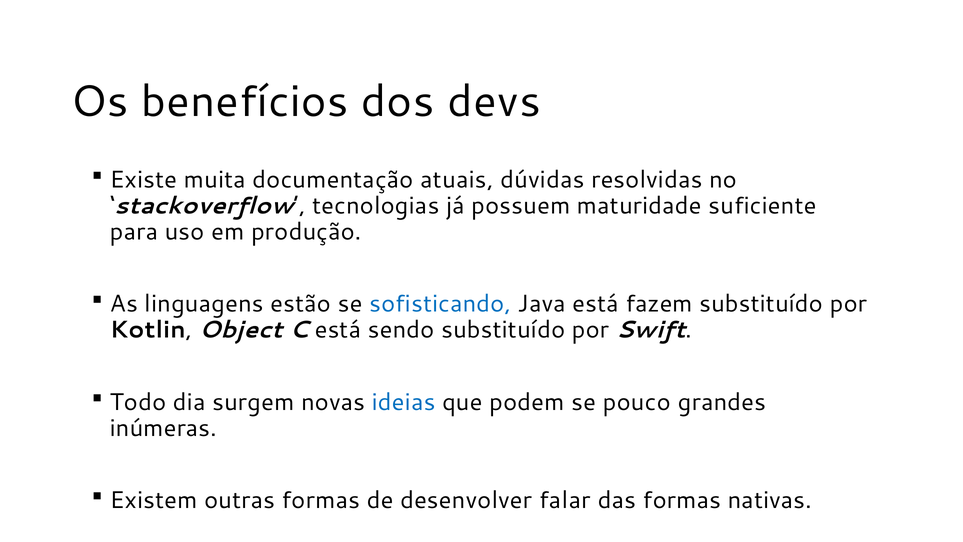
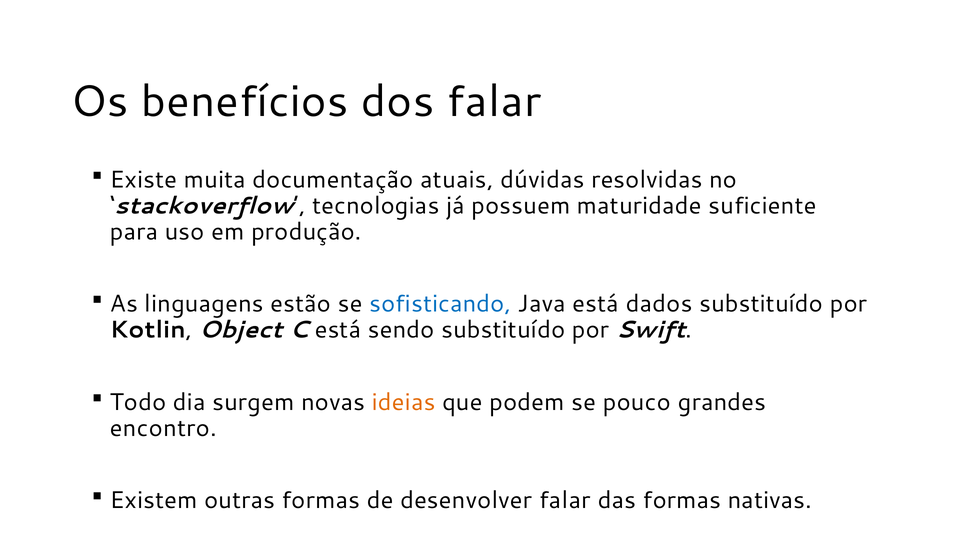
dos devs: devs -> falar (494, 102)
fazem: fazem -> dados (659, 304)
ideias colour: blue -> orange (404, 402)
inúmeras: inúmeras -> encontro (163, 428)
